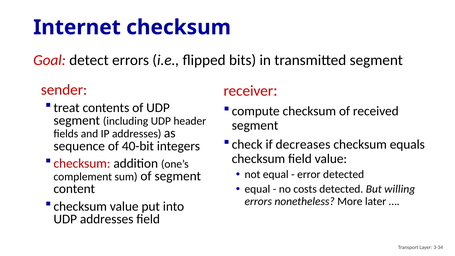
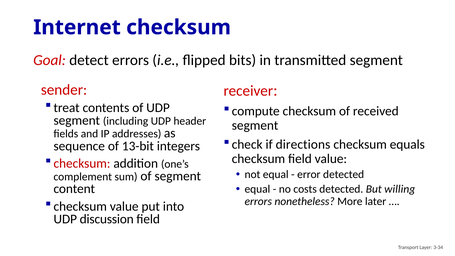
decreases: decreases -> directions (303, 144)
40-bit: 40-bit -> 13-bit (138, 146)
UDP addresses: addresses -> discussion (107, 219)
